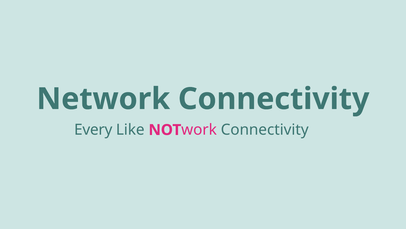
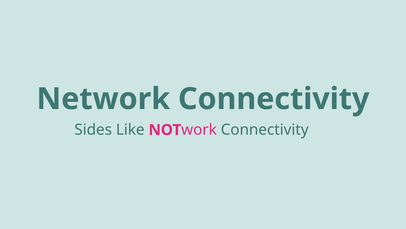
Every: Every -> Sides (93, 130)
